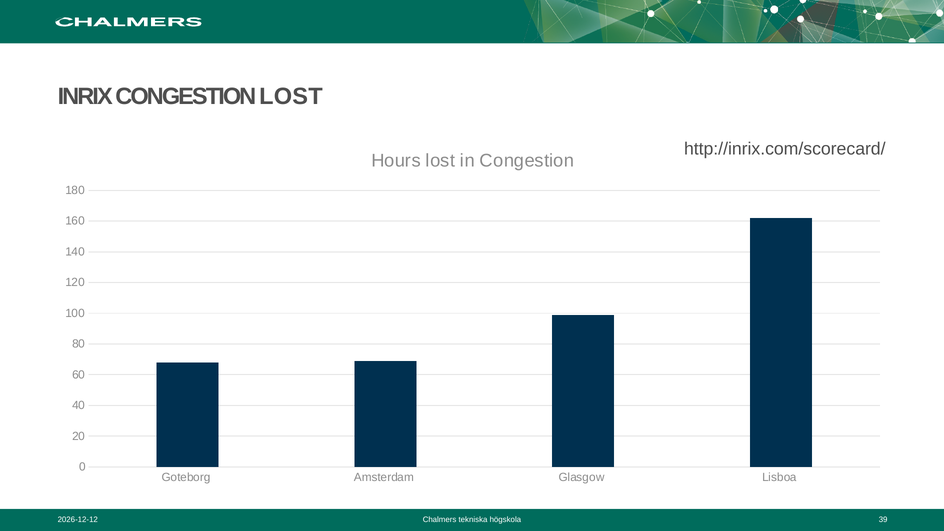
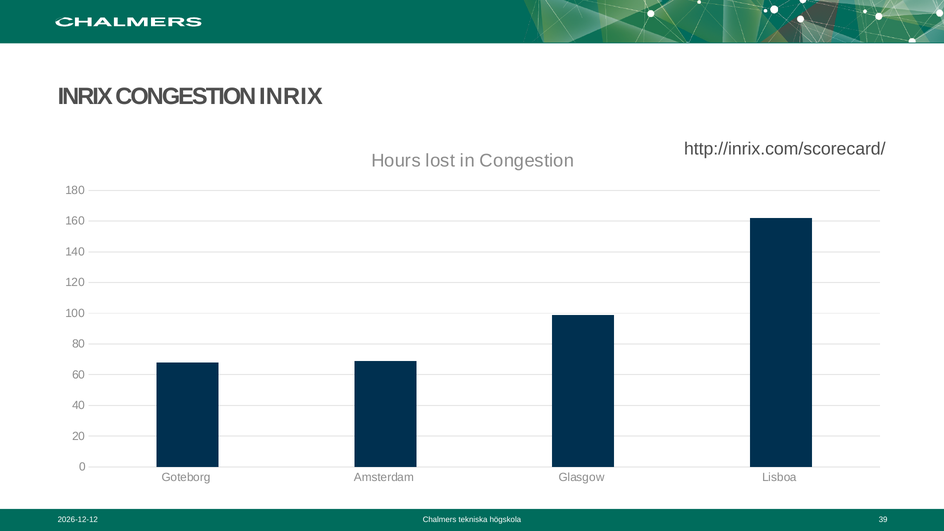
CONGESTION LOST: LOST -> INRIX (291, 96)
